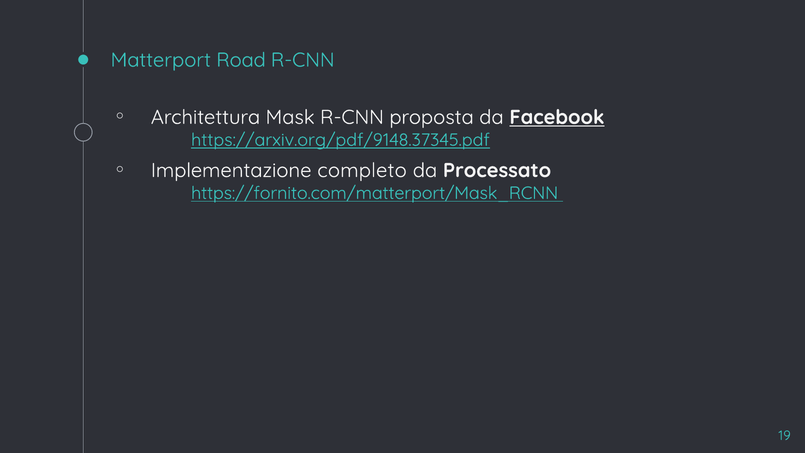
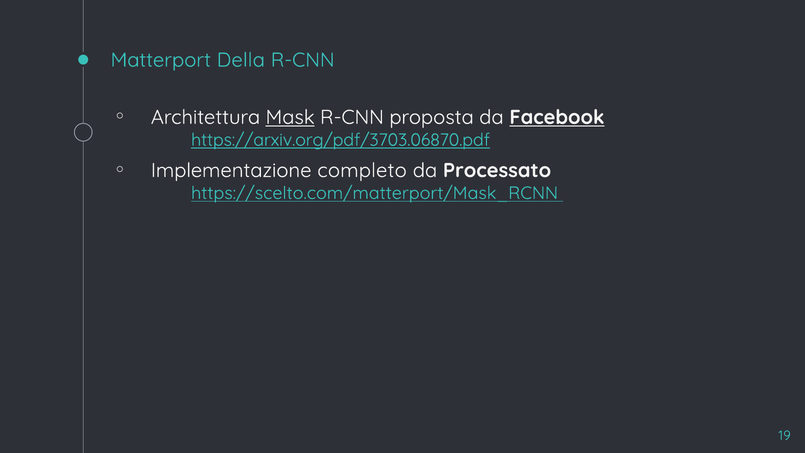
Road: Road -> Della (241, 60)
Mask underline: none -> present (290, 117)
https://arxiv.org/pdf/9148.37345.pdf: https://arxiv.org/pdf/9148.37345.pdf -> https://arxiv.org/pdf/3703.06870.pdf (341, 140)
https://fornito.com/matterport/Mask_RCNN: https://fornito.com/matterport/Mask_RCNN -> https://scelto.com/matterport/Mask_RCNN (375, 193)
